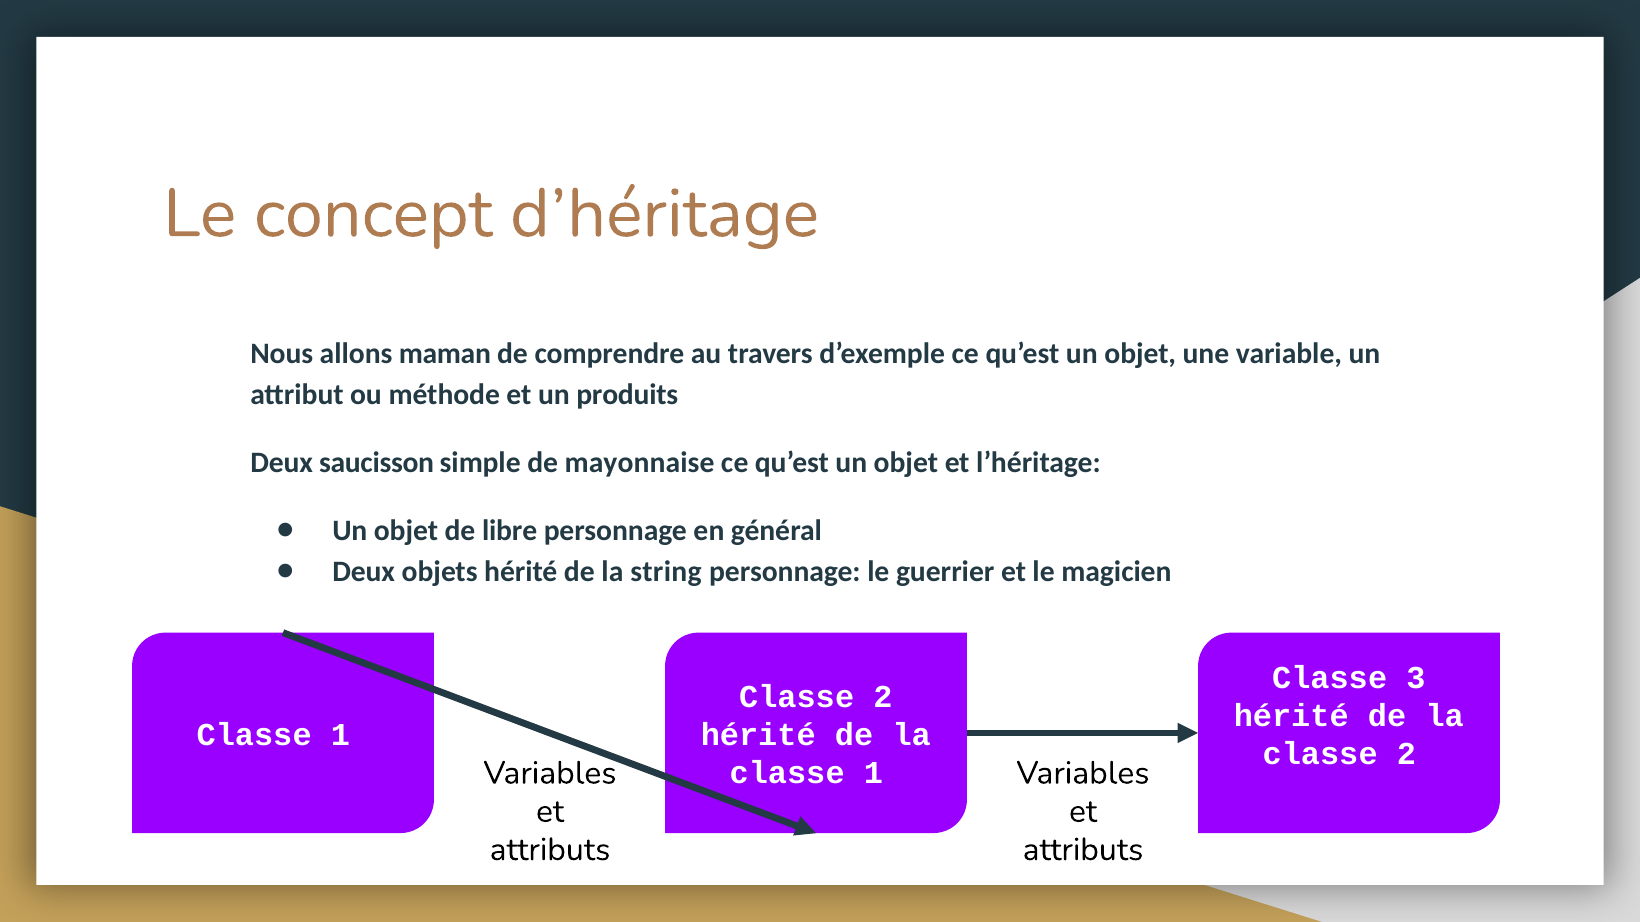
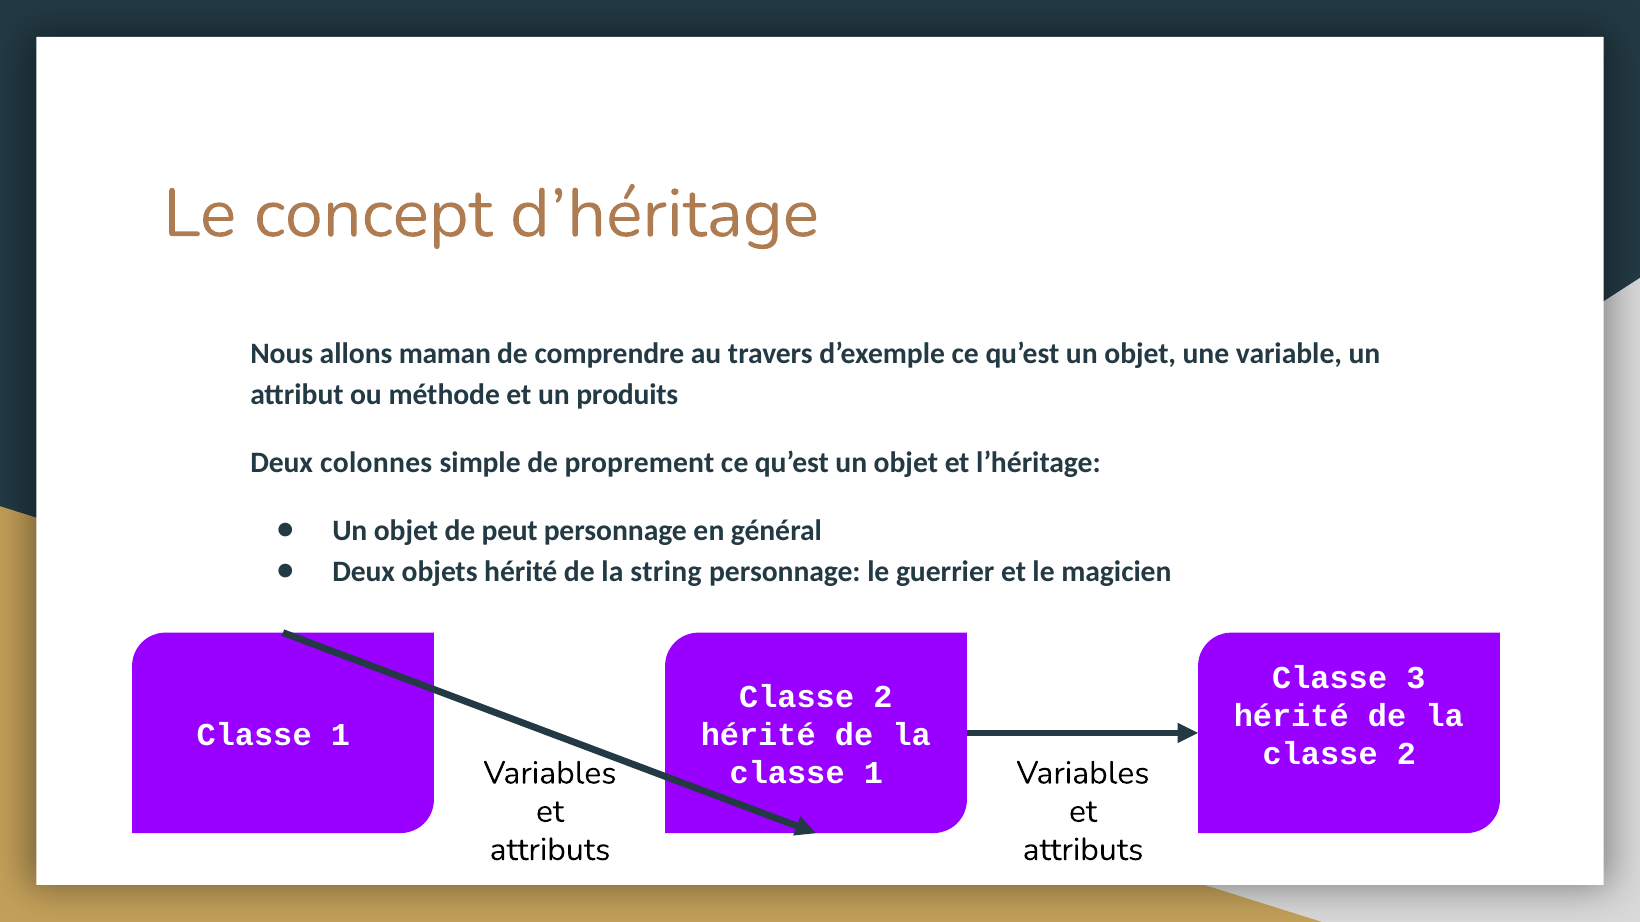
saucisson: saucisson -> colonnes (376, 463)
mayonnaise: mayonnaise -> proprement (640, 463)
libre: libre -> peut (510, 531)
